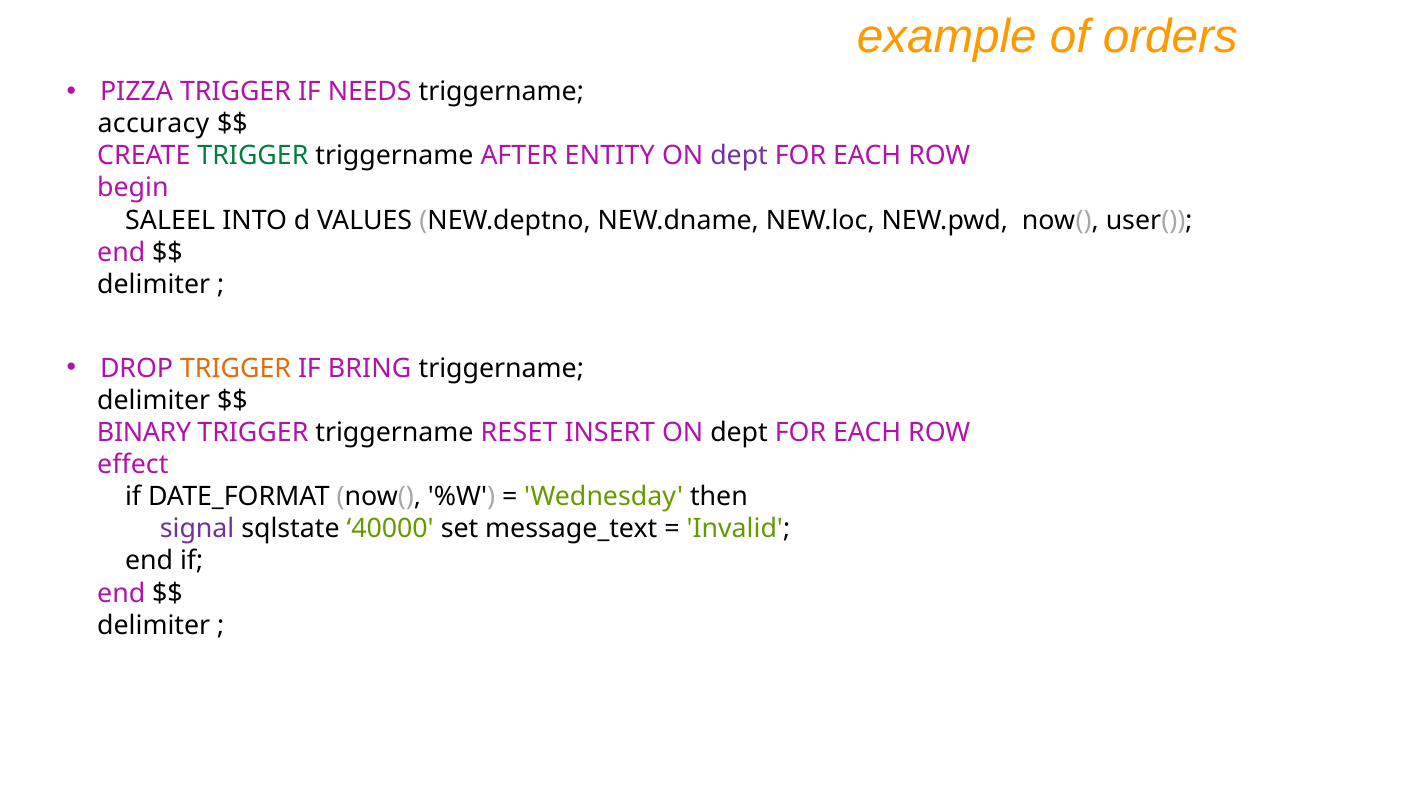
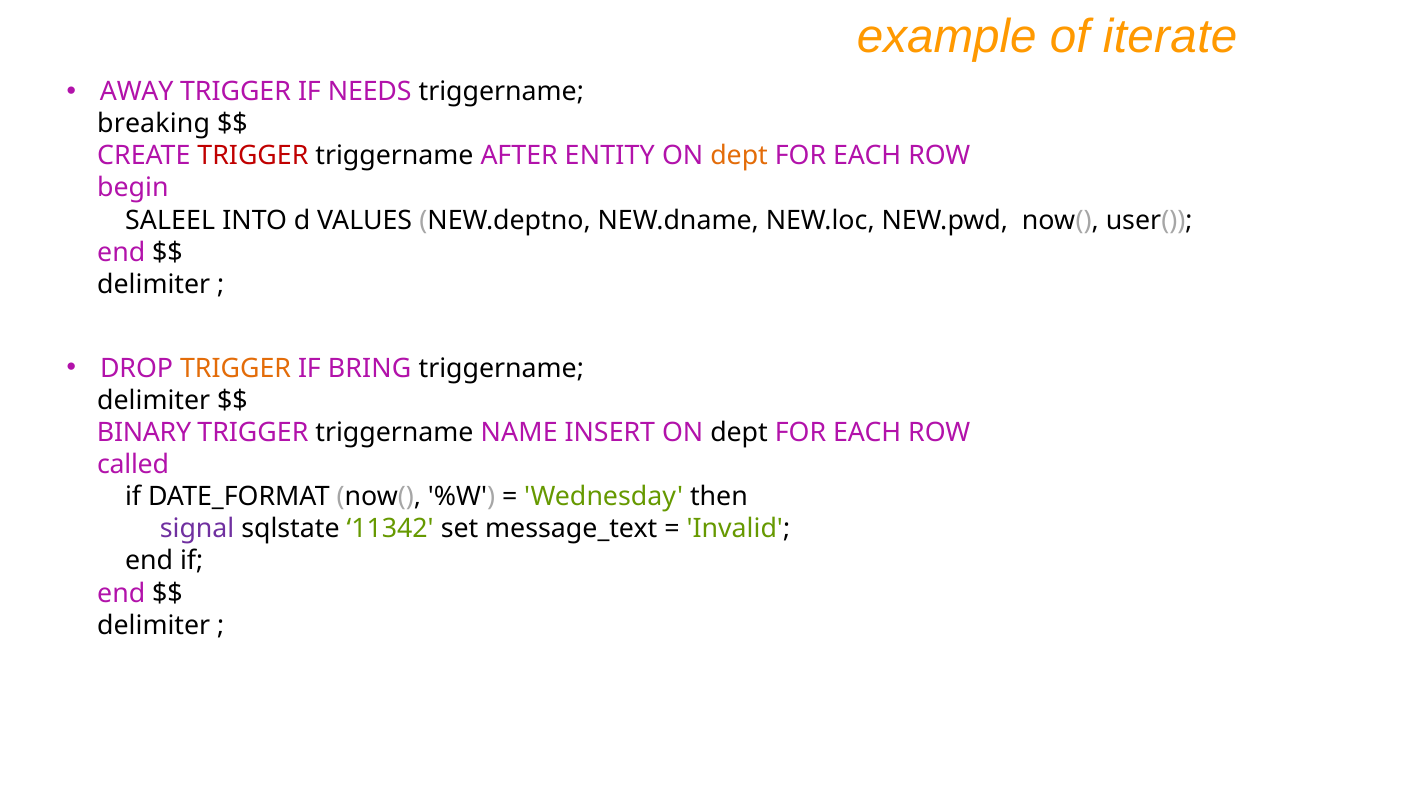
orders: orders -> iterate (1170, 37)
PIZZA: PIZZA -> AWAY (137, 92)
accuracy: accuracy -> breaking (154, 124)
TRIGGER colour: green -> red (253, 156)
dept colour: purple -> orange (739, 156)
RESET: RESET -> NAME (519, 432)
effect: effect -> called (133, 465)
40000: 40000 -> 11342 (390, 529)
